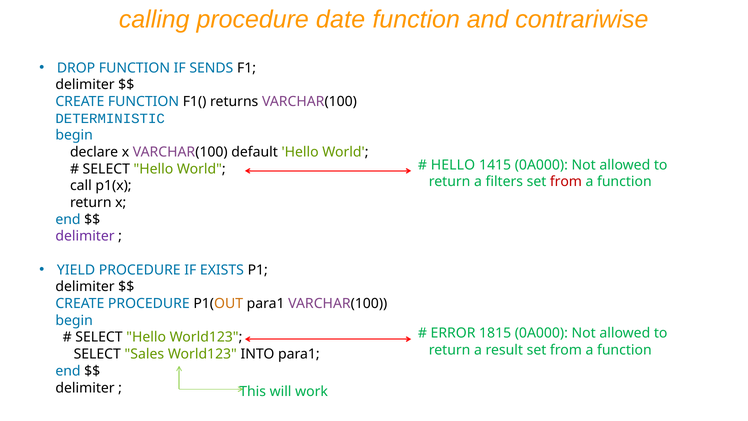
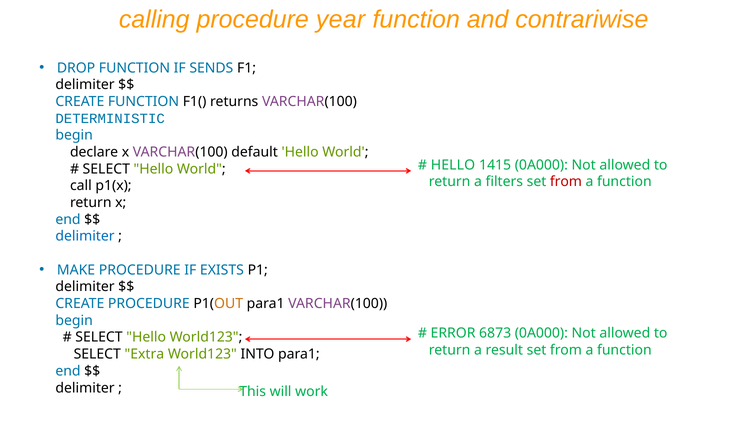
date: date -> year (341, 19)
delimiter colour: purple -> blue (85, 236)
YIELD: YIELD -> MAKE (76, 270)
1815: 1815 -> 6873 (495, 333)
Sales: Sales -> Extra (144, 354)
